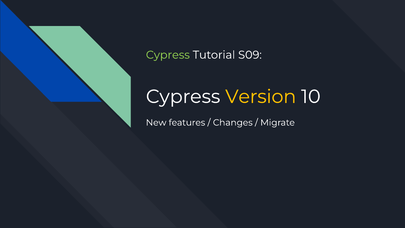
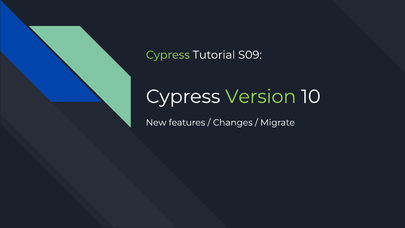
Version colour: yellow -> light green (261, 97)
